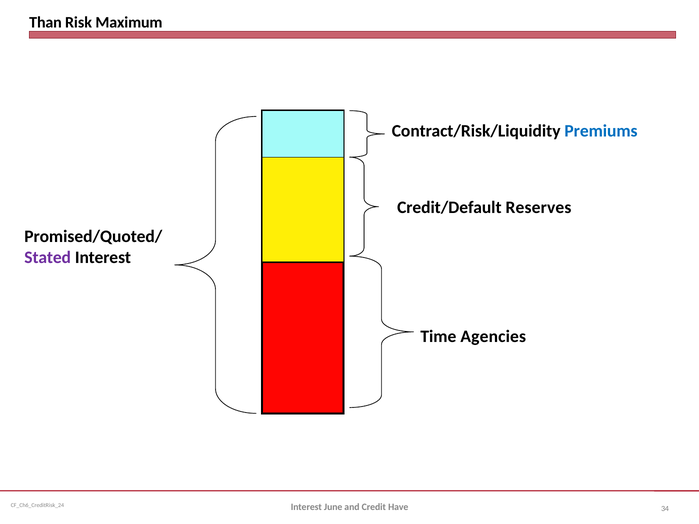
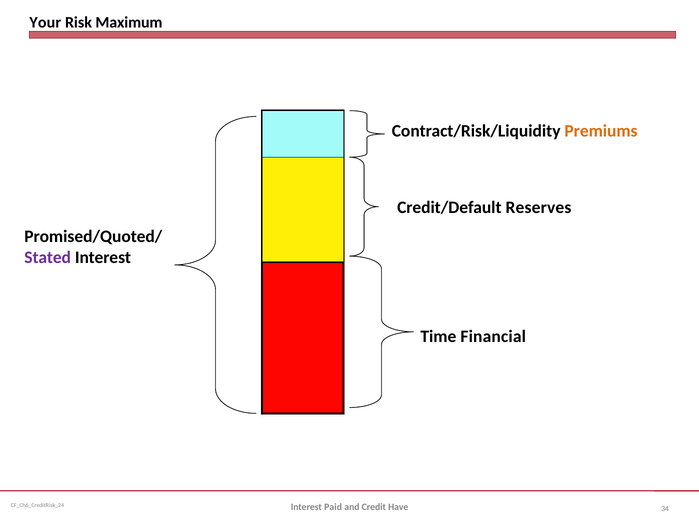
Than: Than -> Your (45, 23)
Premiums colour: blue -> orange (601, 131)
Agencies: Agencies -> Financial (493, 337)
June: June -> Paid (333, 507)
